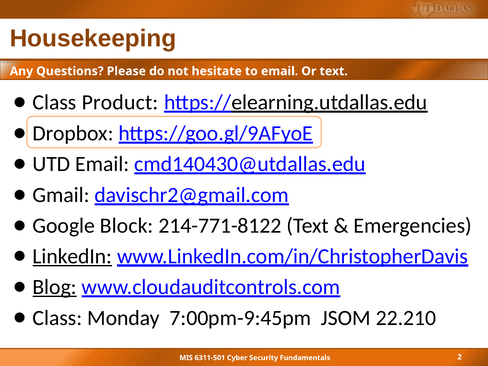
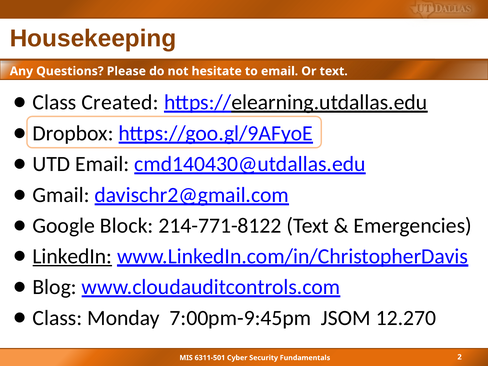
Product: Product -> Created (120, 102)
Blog underline: present -> none (55, 287)
22.210: 22.210 -> 12.270 (406, 318)
